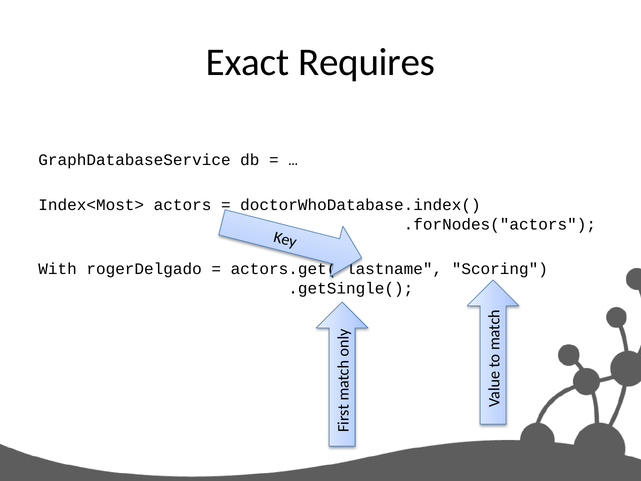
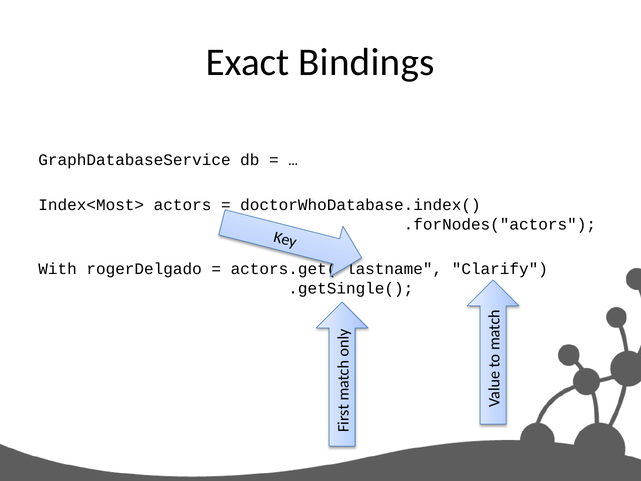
Requires: Requires -> Bindings (366, 62)
Scoring: Scoring -> Clarify (500, 269)
